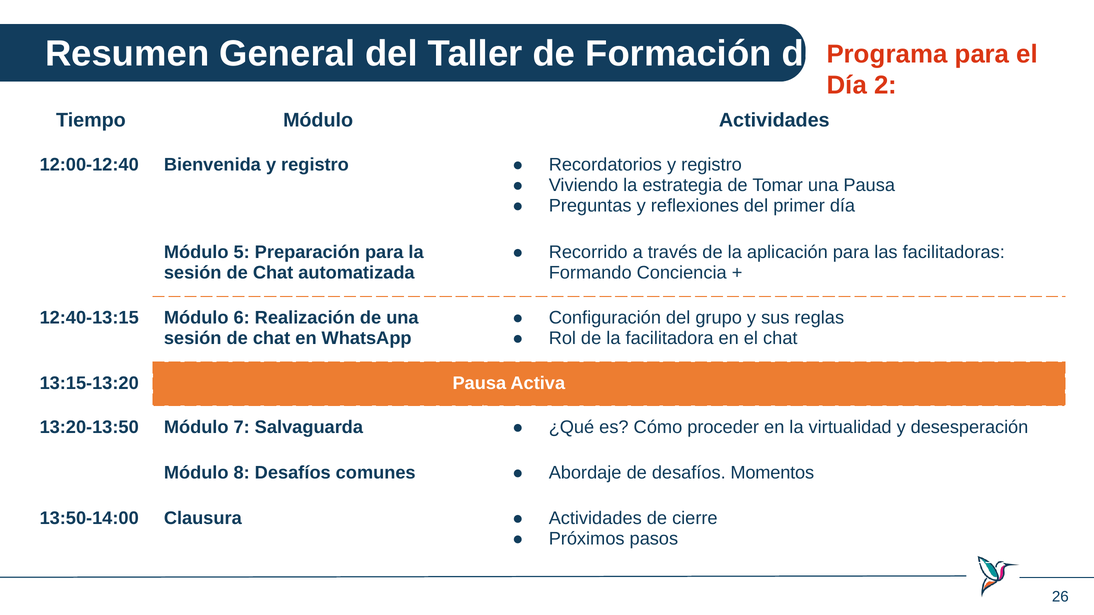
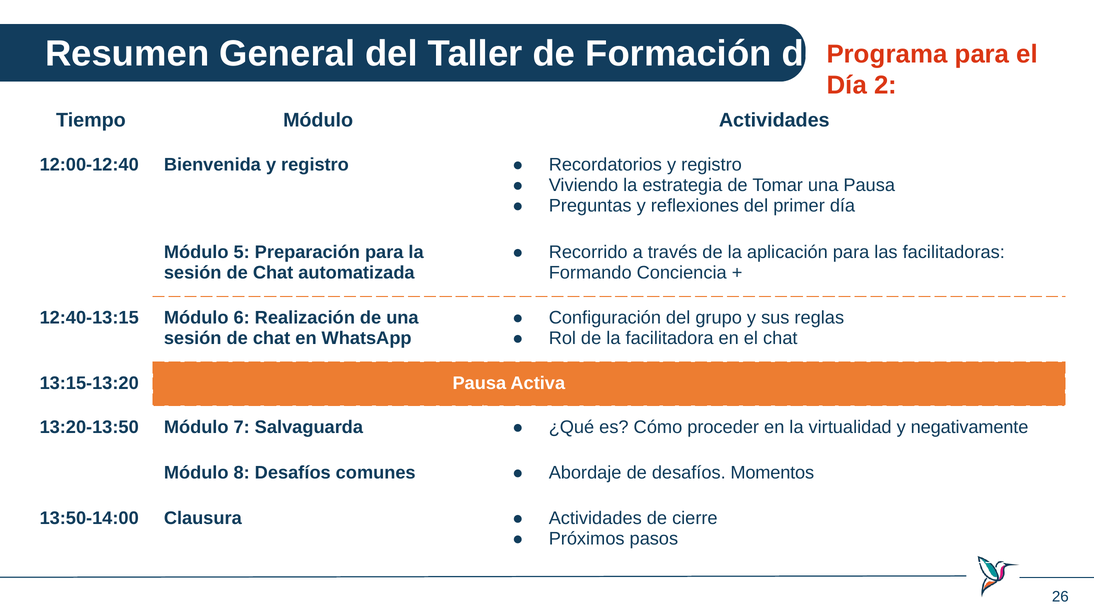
desesperación: desesperación -> negativamente (970, 427)
